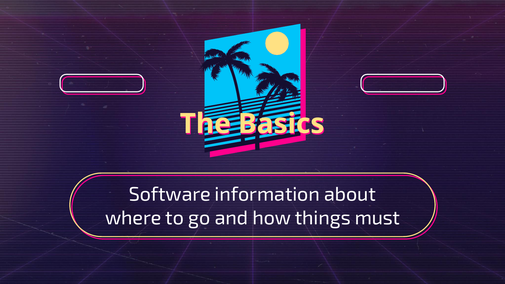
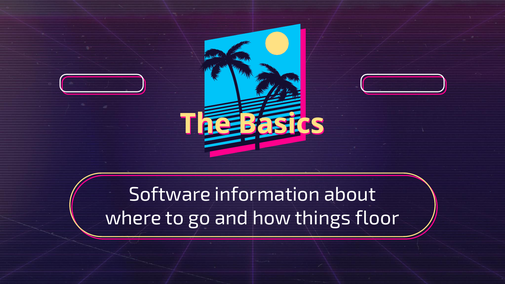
must: must -> floor (377, 218)
